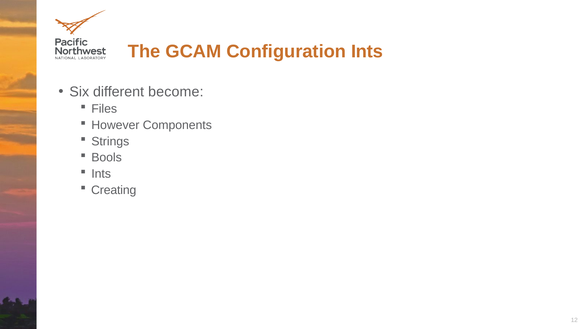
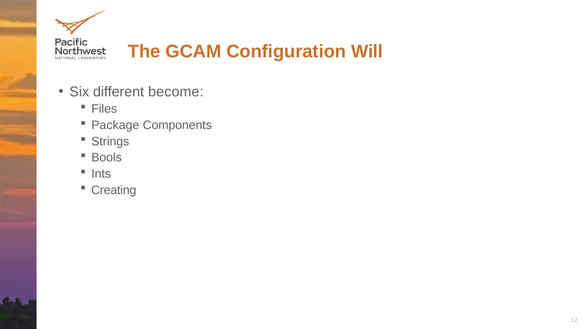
Configuration Ints: Ints -> Will (367, 51)
However: However -> Package (115, 125)
